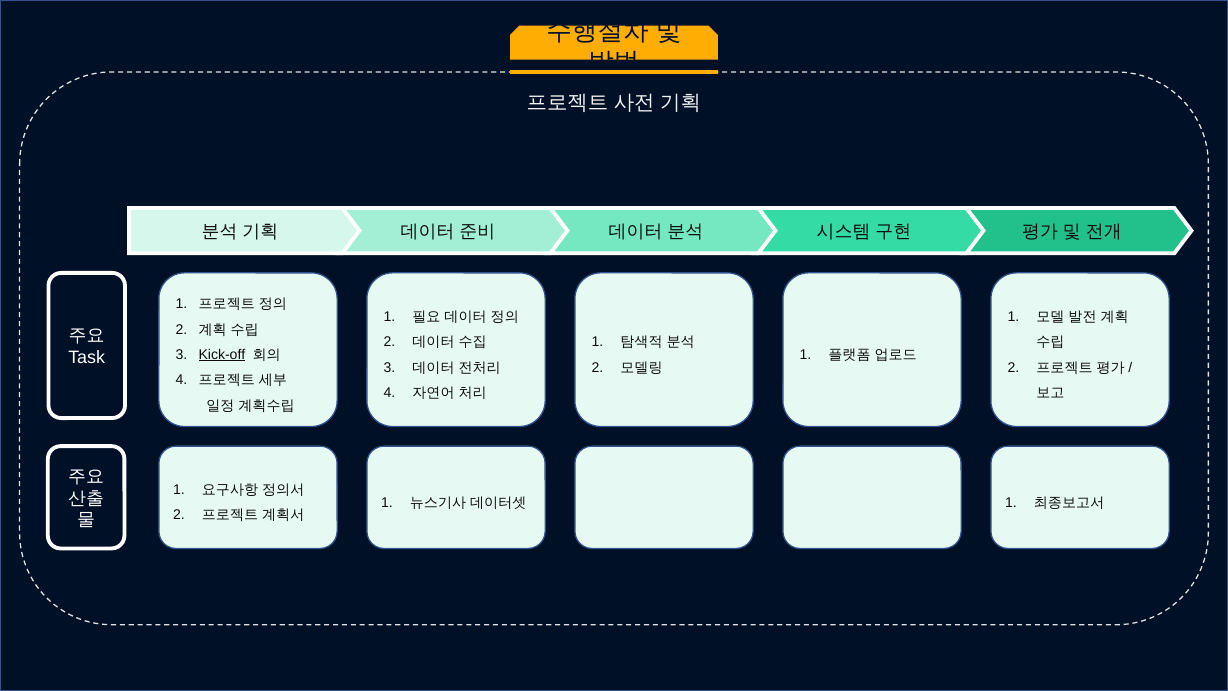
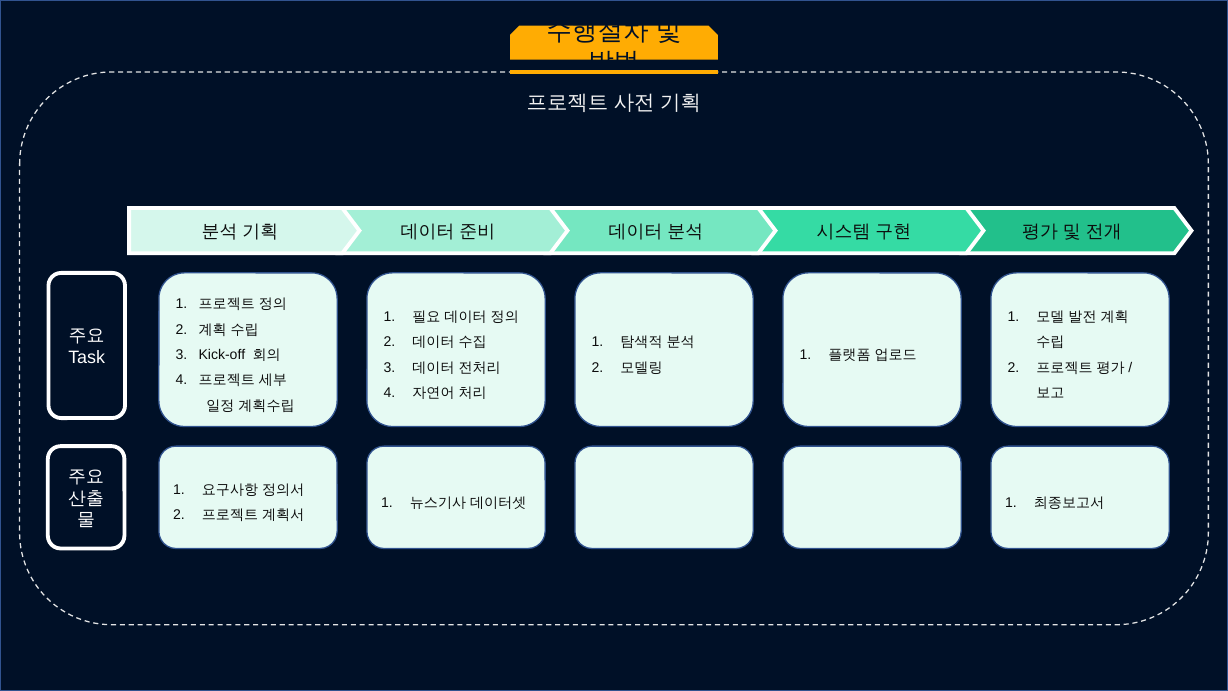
Kick-off underline: present -> none (222, 355)
